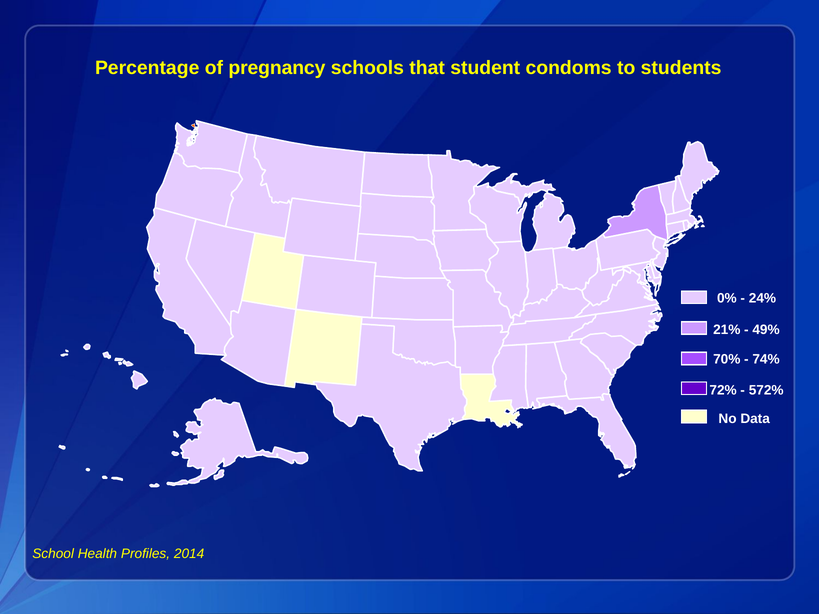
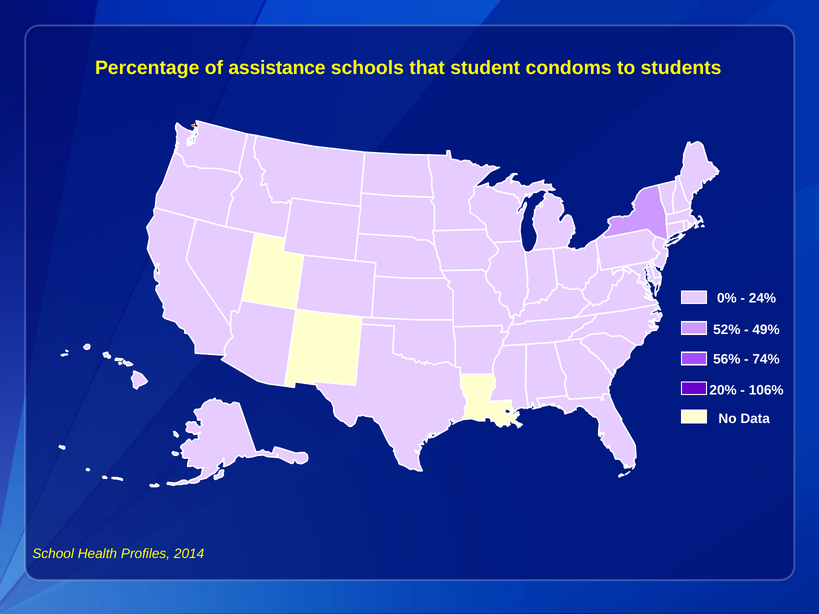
pregnancy: pregnancy -> assistance (277, 68)
21%: 21% -> 52% (727, 330)
70%: 70% -> 56% (727, 360)
72%: 72% -> 20% (723, 390)
572%: 572% -> 106% (766, 390)
